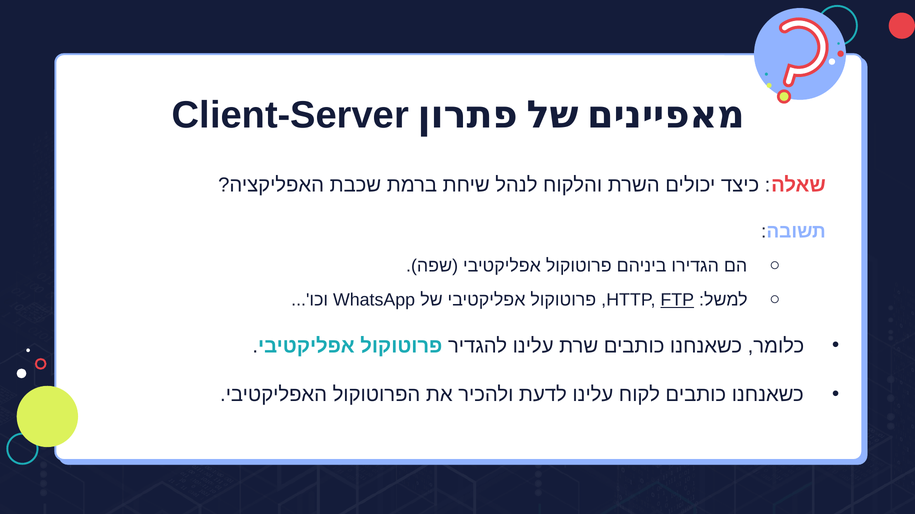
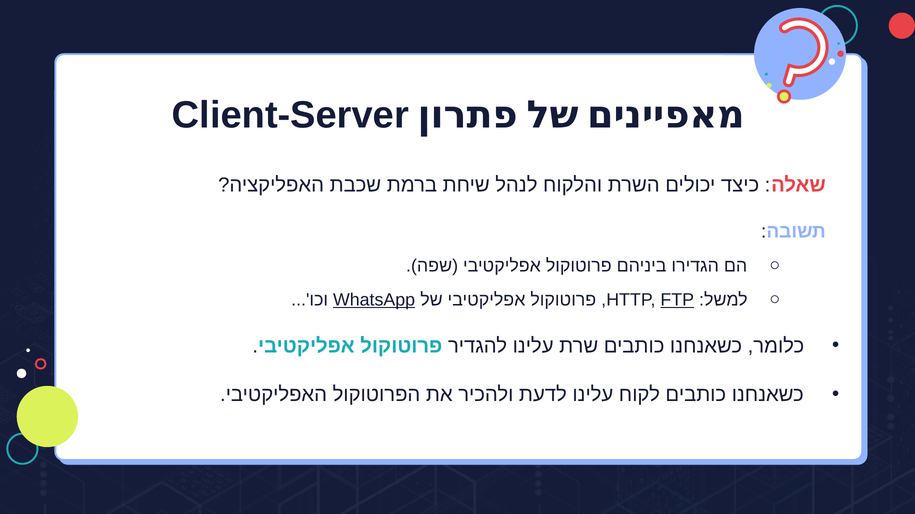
WhatsApp underline: none -> present (374, 300)
